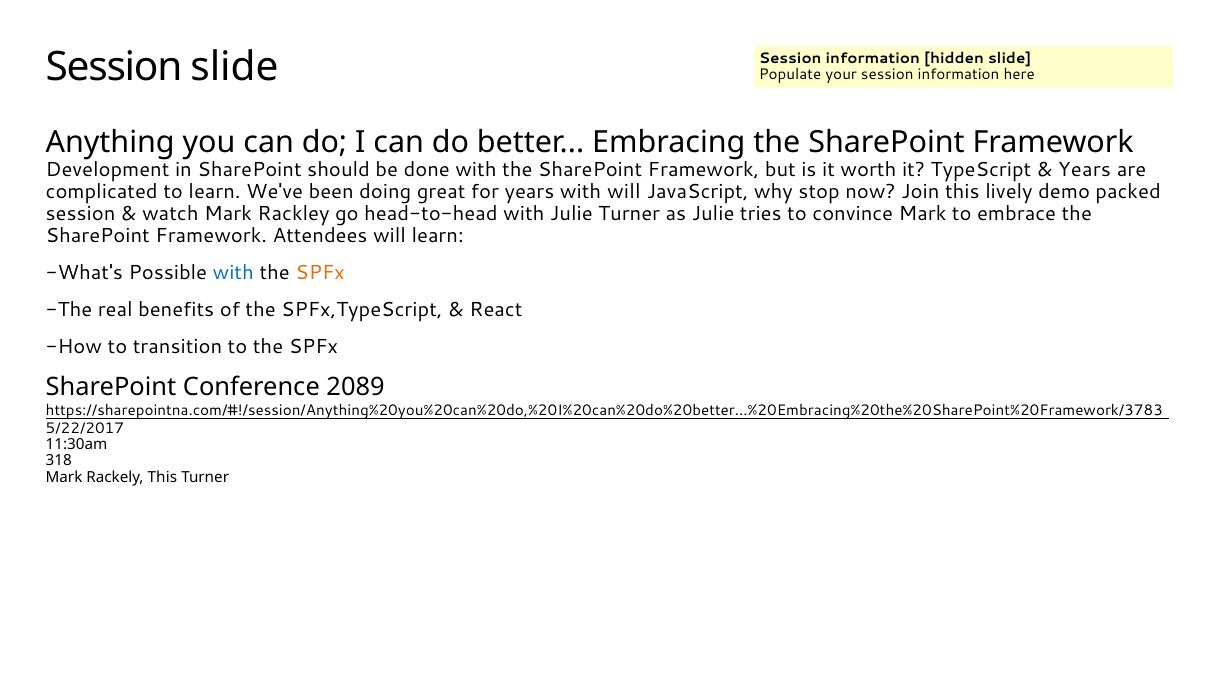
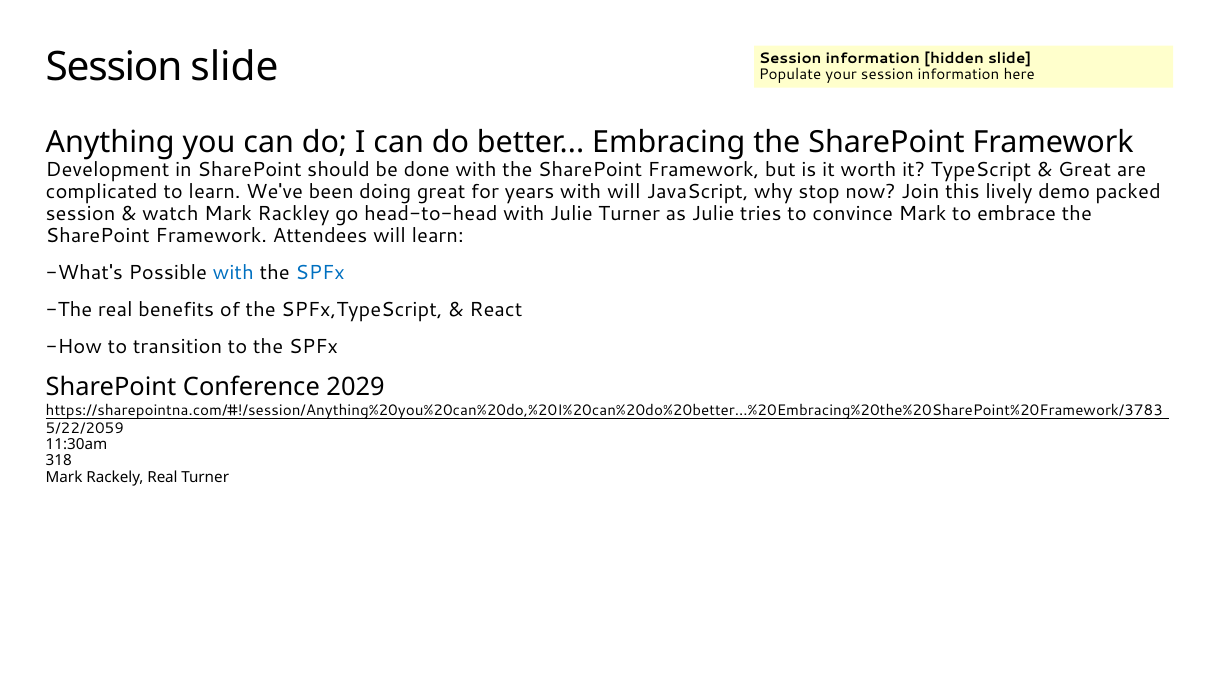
Years: Years -> Great (1085, 170)
SPFx colour: orange -> blue (320, 273)
2089: 2089 -> 2029 (356, 387)
5/22/2017: 5/22/2017 -> 5/22/2059 (85, 428)
Rackely This: This -> Real (163, 478)
